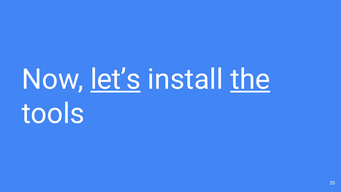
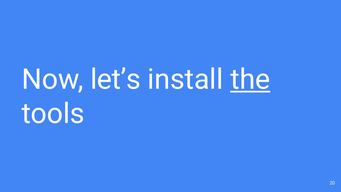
let’s underline: present -> none (116, 79)
